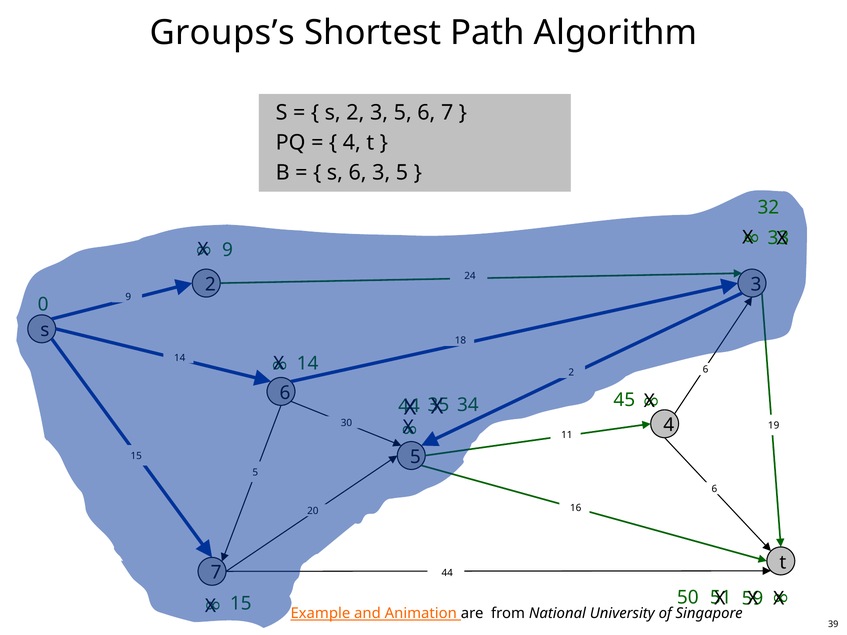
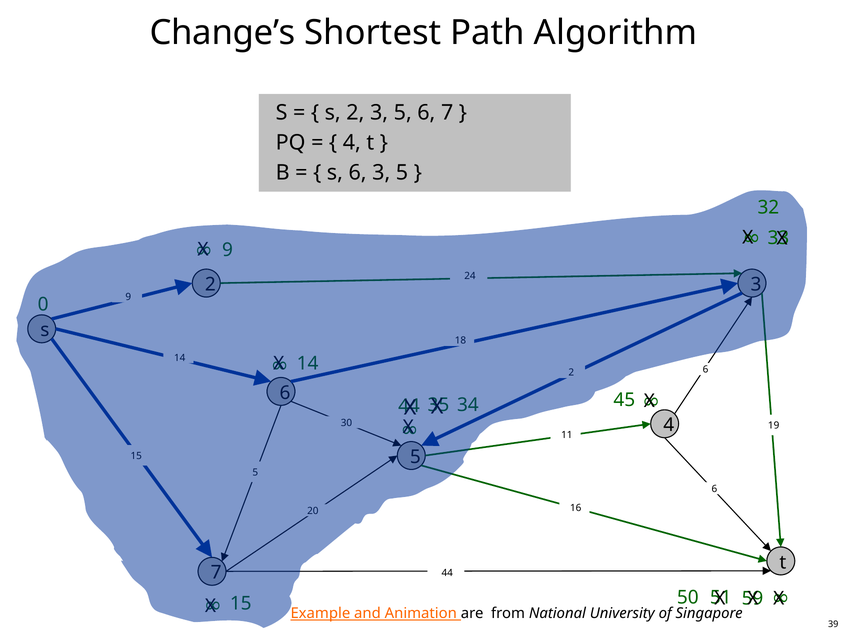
Groups’s: Groups’s -> Change’s (223, 33)
